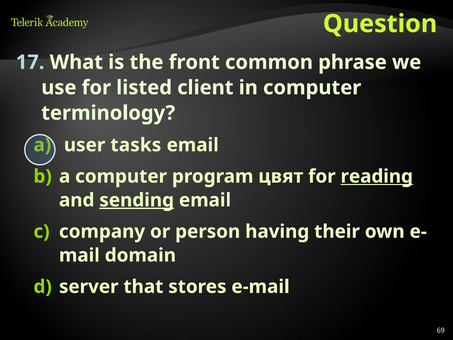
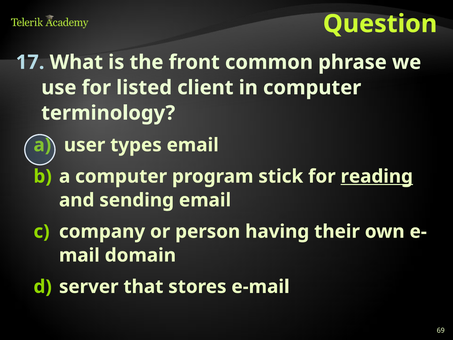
tasks: tasks -> types (136, 145)
цвят: цвят -> stick (281, 176)
sending underline: present -> none (137, 200)
